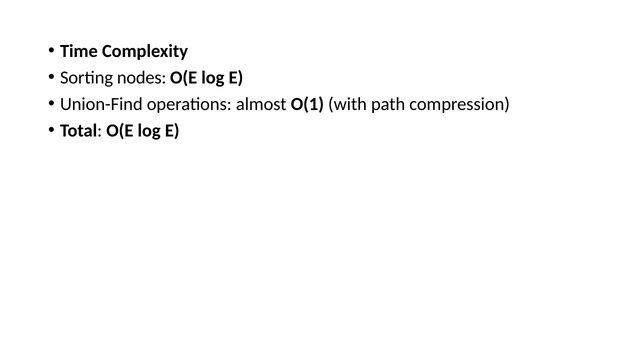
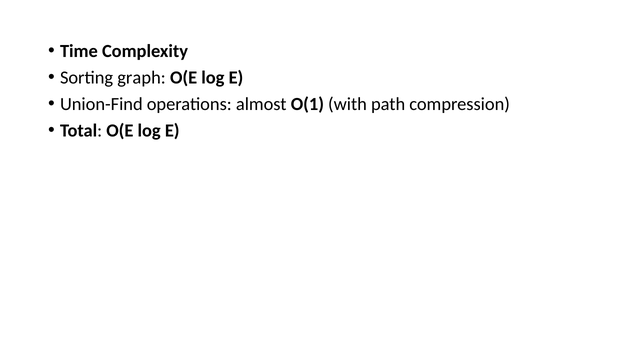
nodes: nodes -> graph (142, 77)
